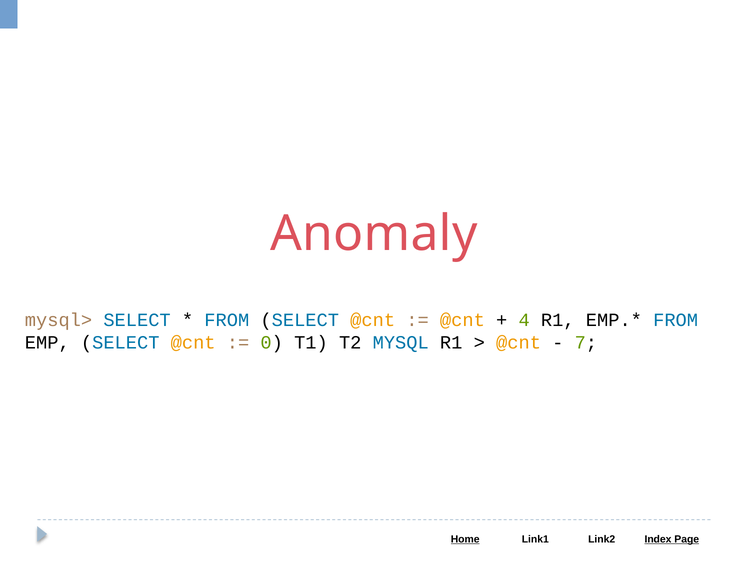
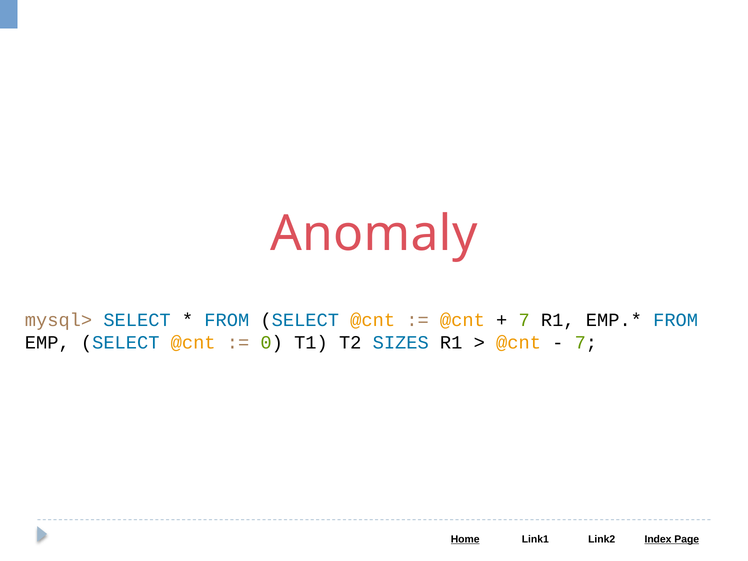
4: 4 -> 7 (524, 320)
MYSQL: MYSQL -> SIZES (401, 343)
